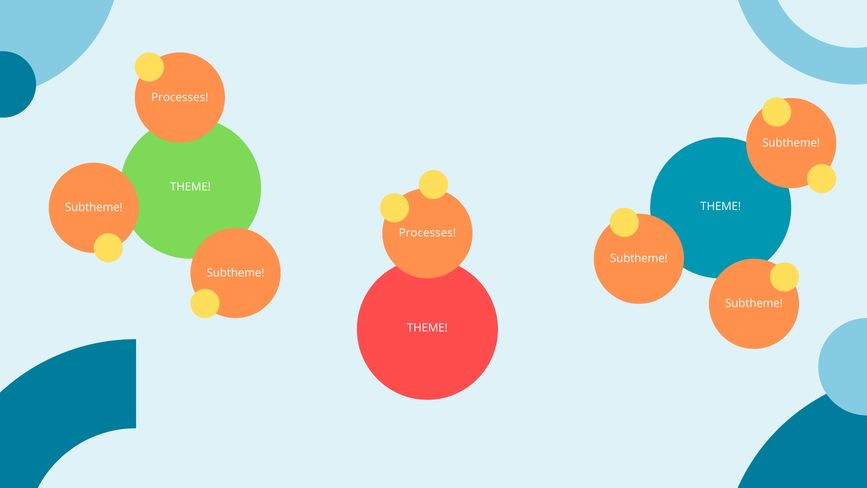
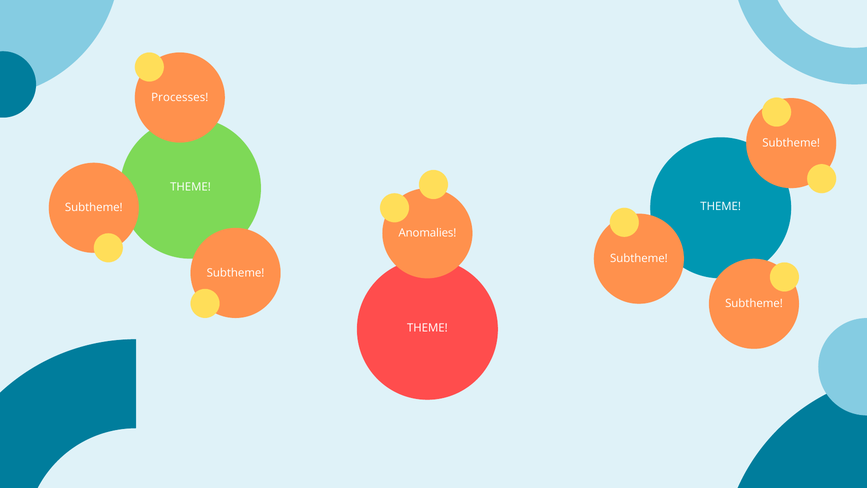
Processes: Processes -> Anomalies (427, 233)
